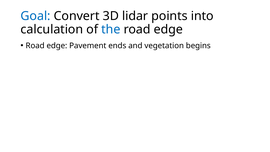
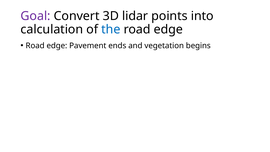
Goal colour: blue -> purple (36, 16)
